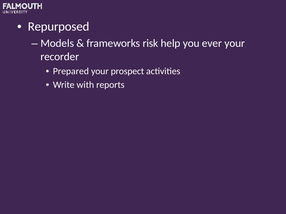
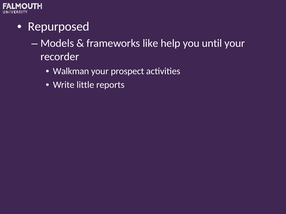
risk: risk -> like (150, 43)
ever: ever -> until (212, 43)
Prepared: Prepared -> Walkman (71, 71)
with: with -> little (85, 85)
